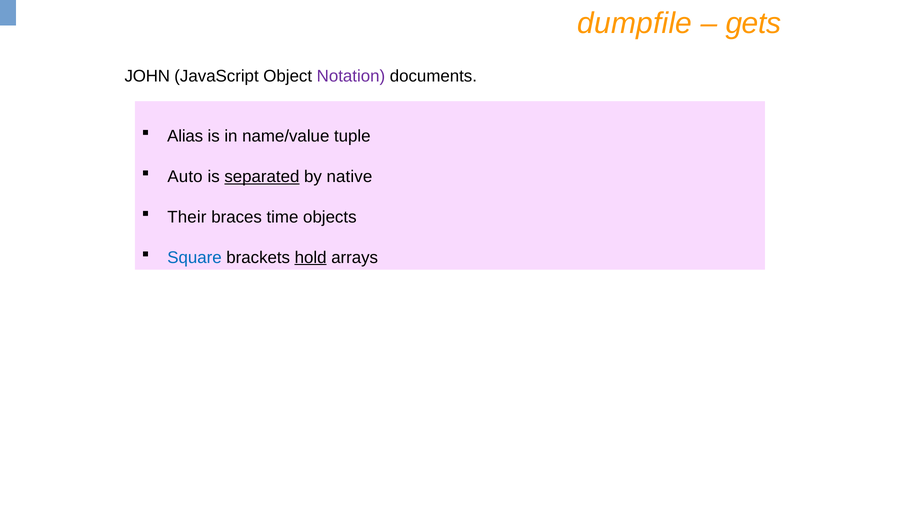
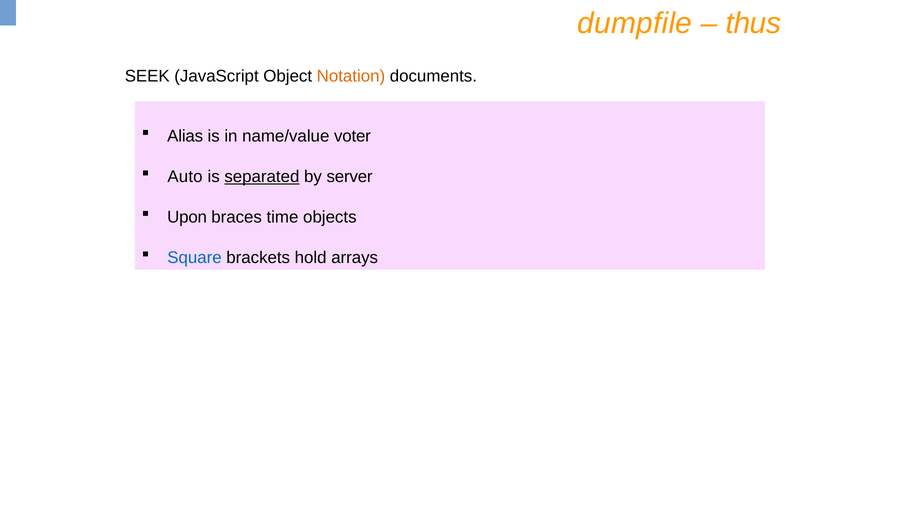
gets: gets -> thus (753, 23)
JOHN: JOHN -> SEEK (147, 76)
Notation colour: purple -> orange (351, 76)
tuple: tuple -> voter (352, 136)
native: native -> server (350, 177)
Their: Their -> Upon (187, 217)
hold underline: present -> none (311, 258)
